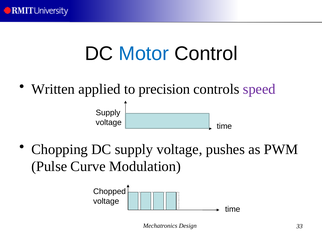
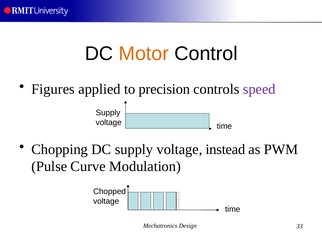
Motor colour: blue -> orange (144, 53)
Written: Written -> Figures (53, 89)
pushes: pushes -> instead (225, 149)
